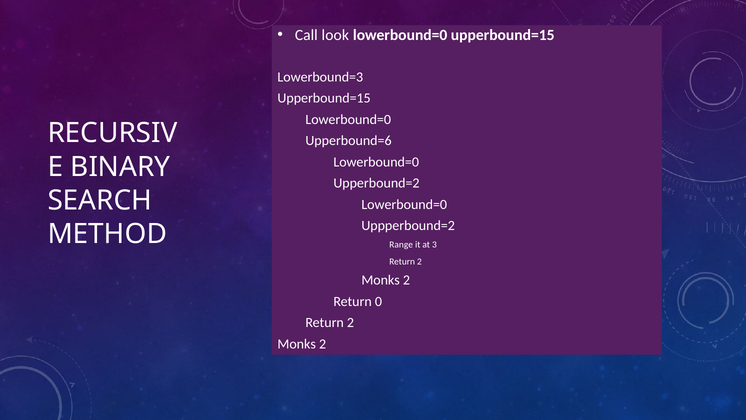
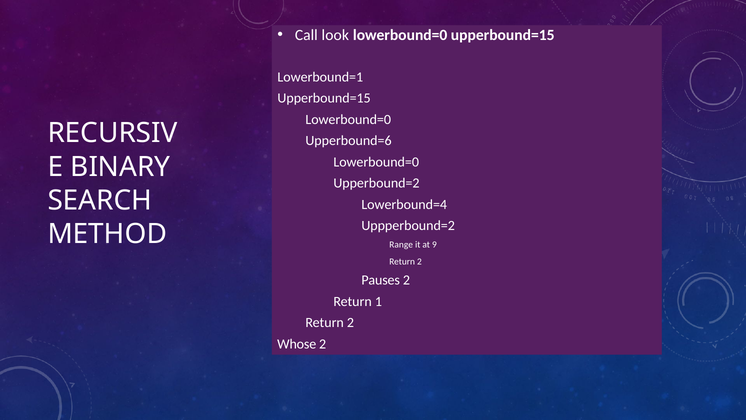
Lowerbound=3: Lowerbound=3 -> Lowerbound=1 (320, 77)
Lowerbound=0: Lowerbound=0 -> Lowerbound=4 (404, 204)
3: 3 -> 9 (434, 245)
Monks: Monks -> Pauses (381, 280)
0: 0 -> 1 (379, 301)
Monks: Monks -> Whose (297, 344)
